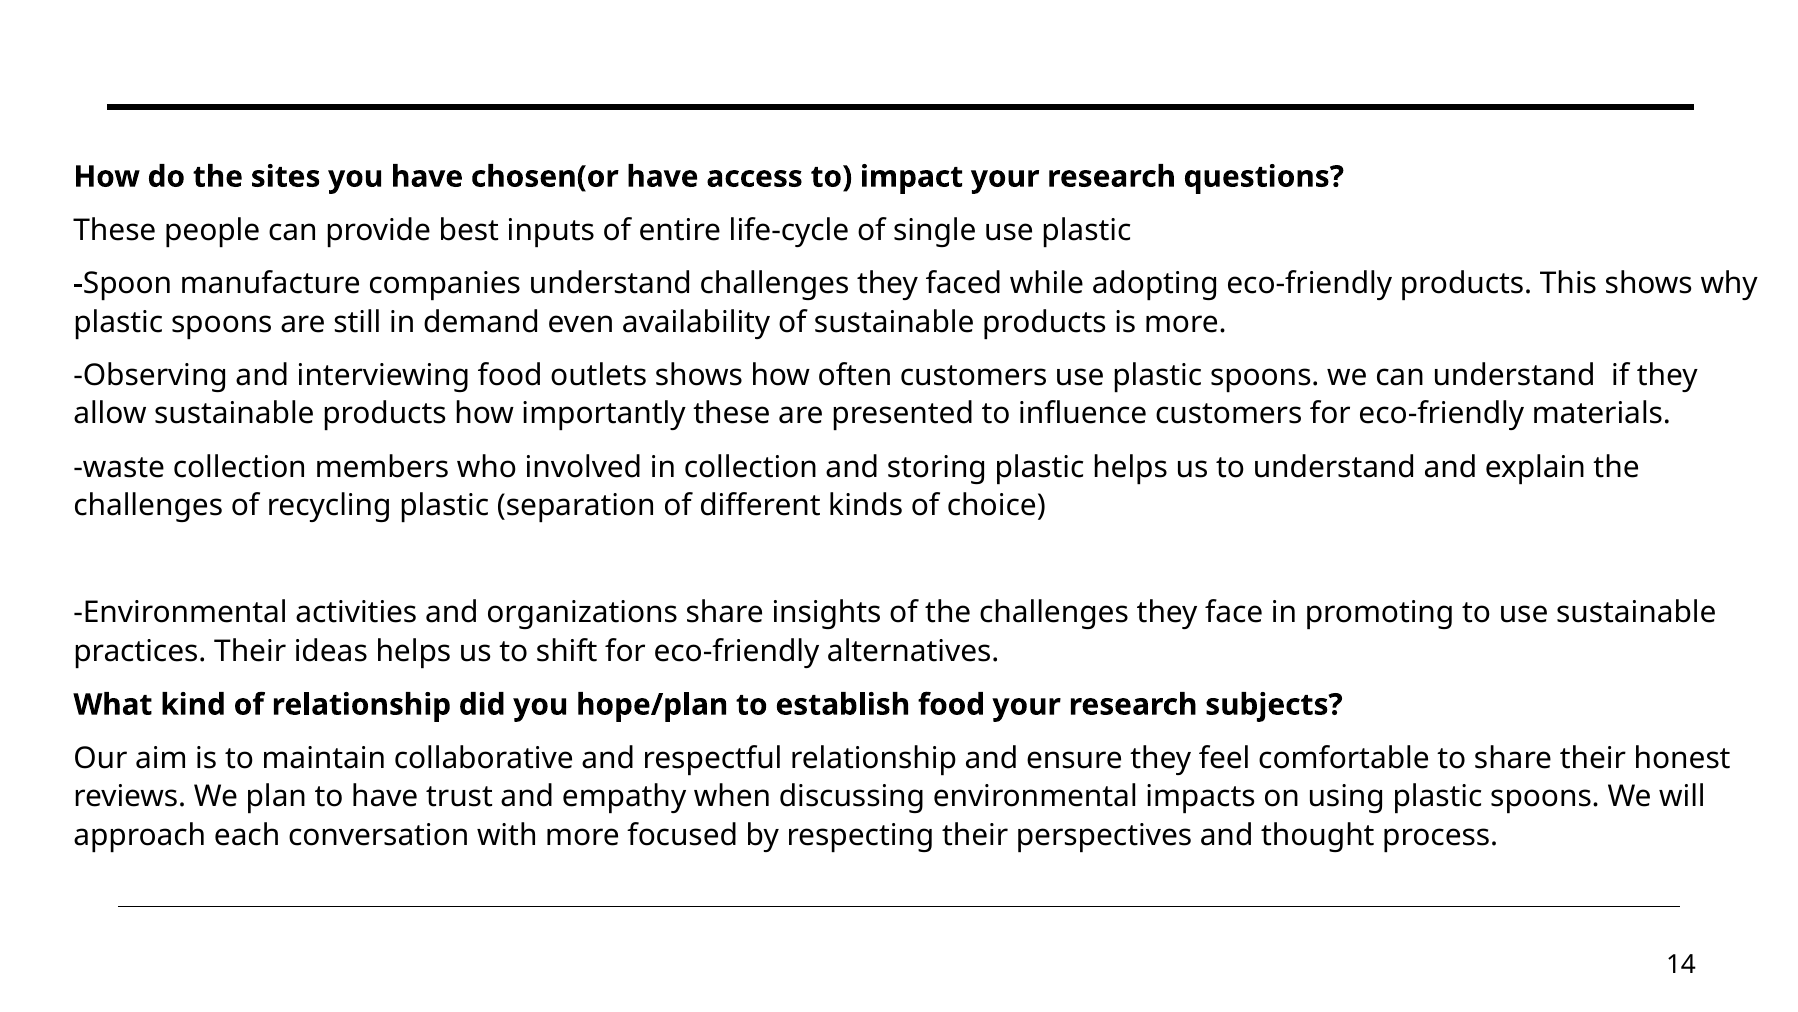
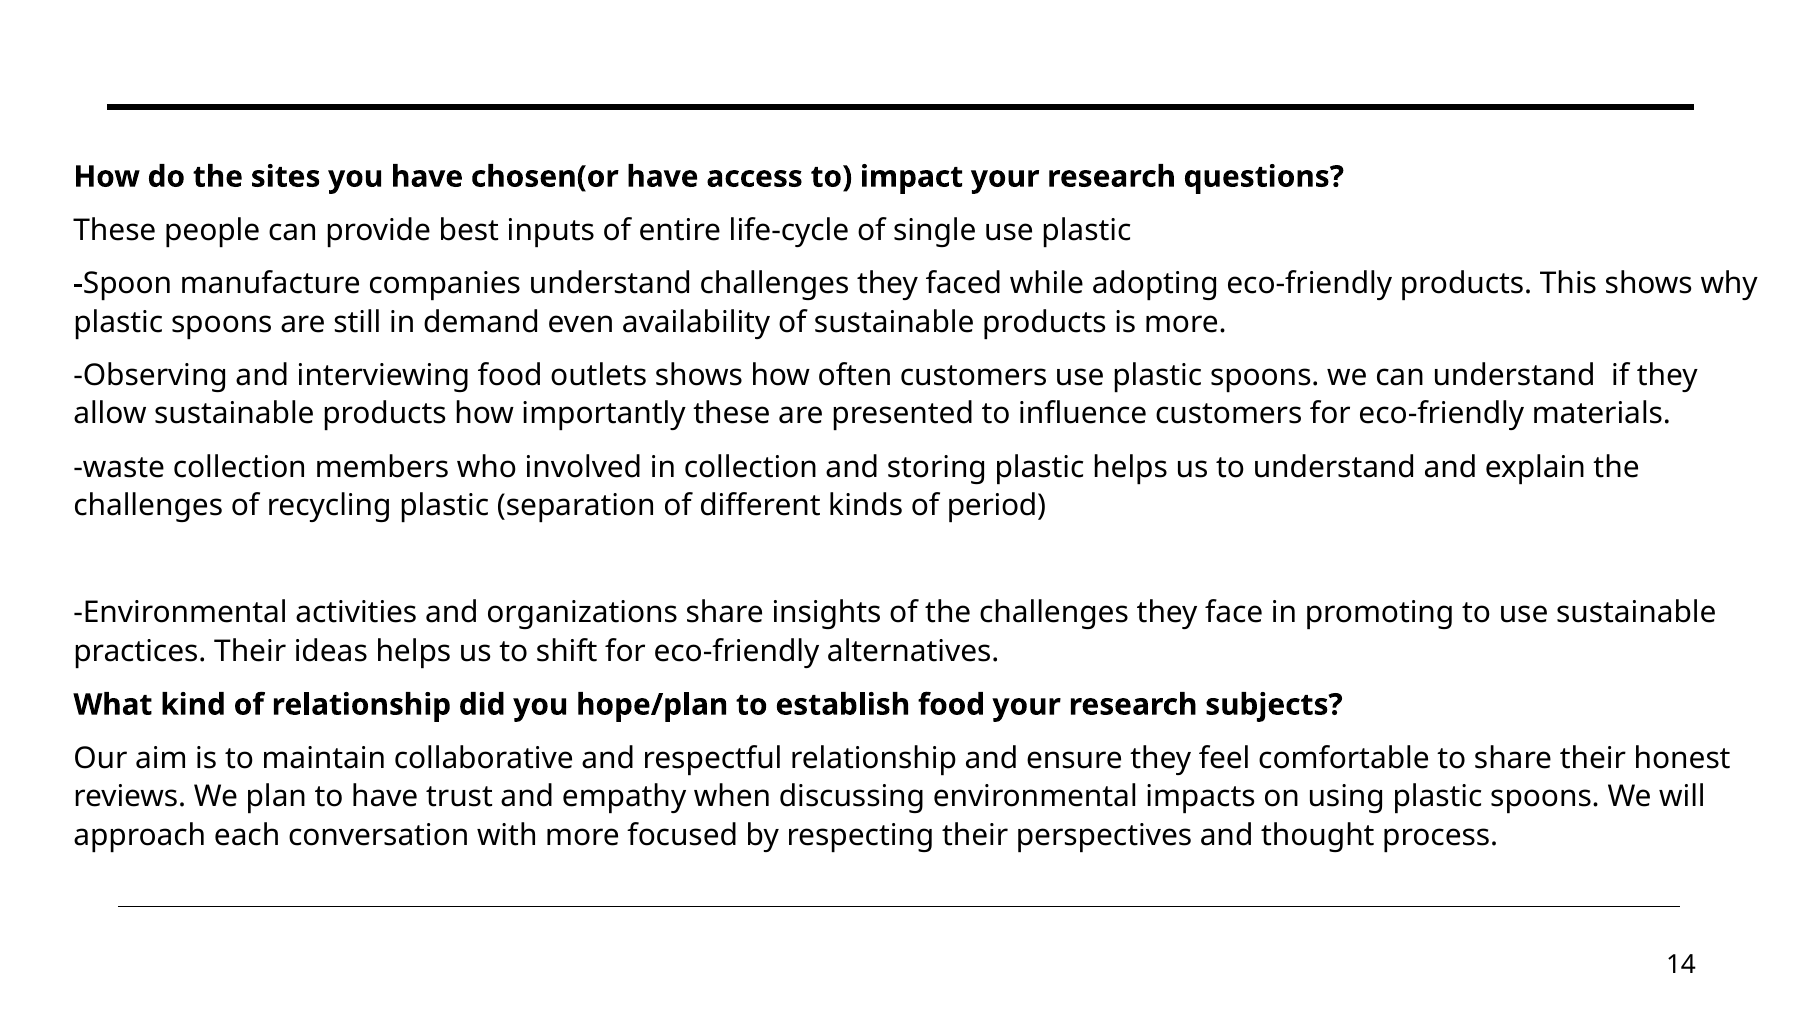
choice: choice -> period (996, 506)
